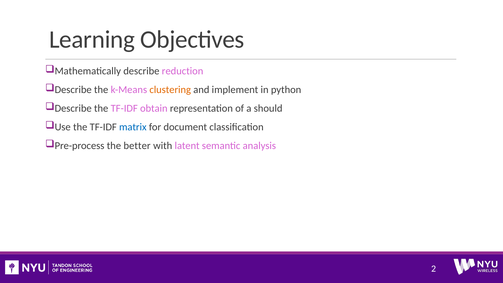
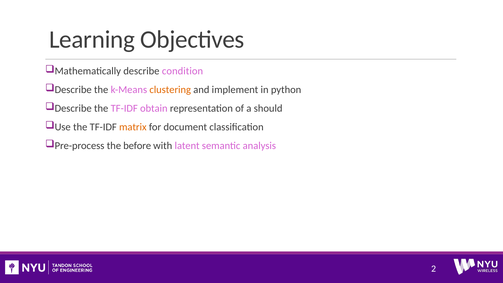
reduction: reduction -> condition (183, 71)
matrix colour: blue -> orange (133, 127)
better: better -> before (137, 146)
